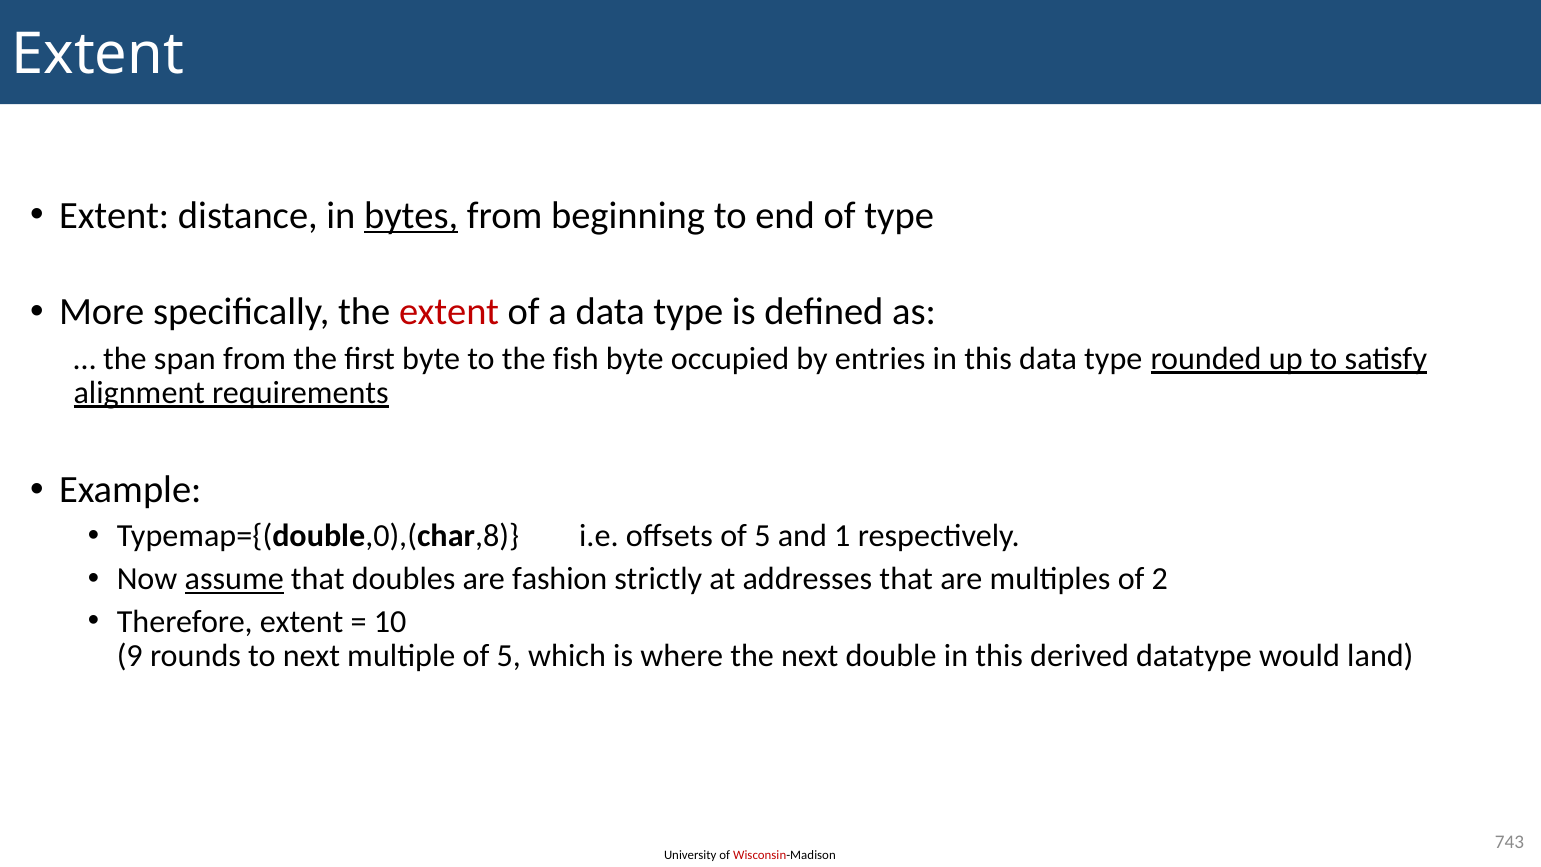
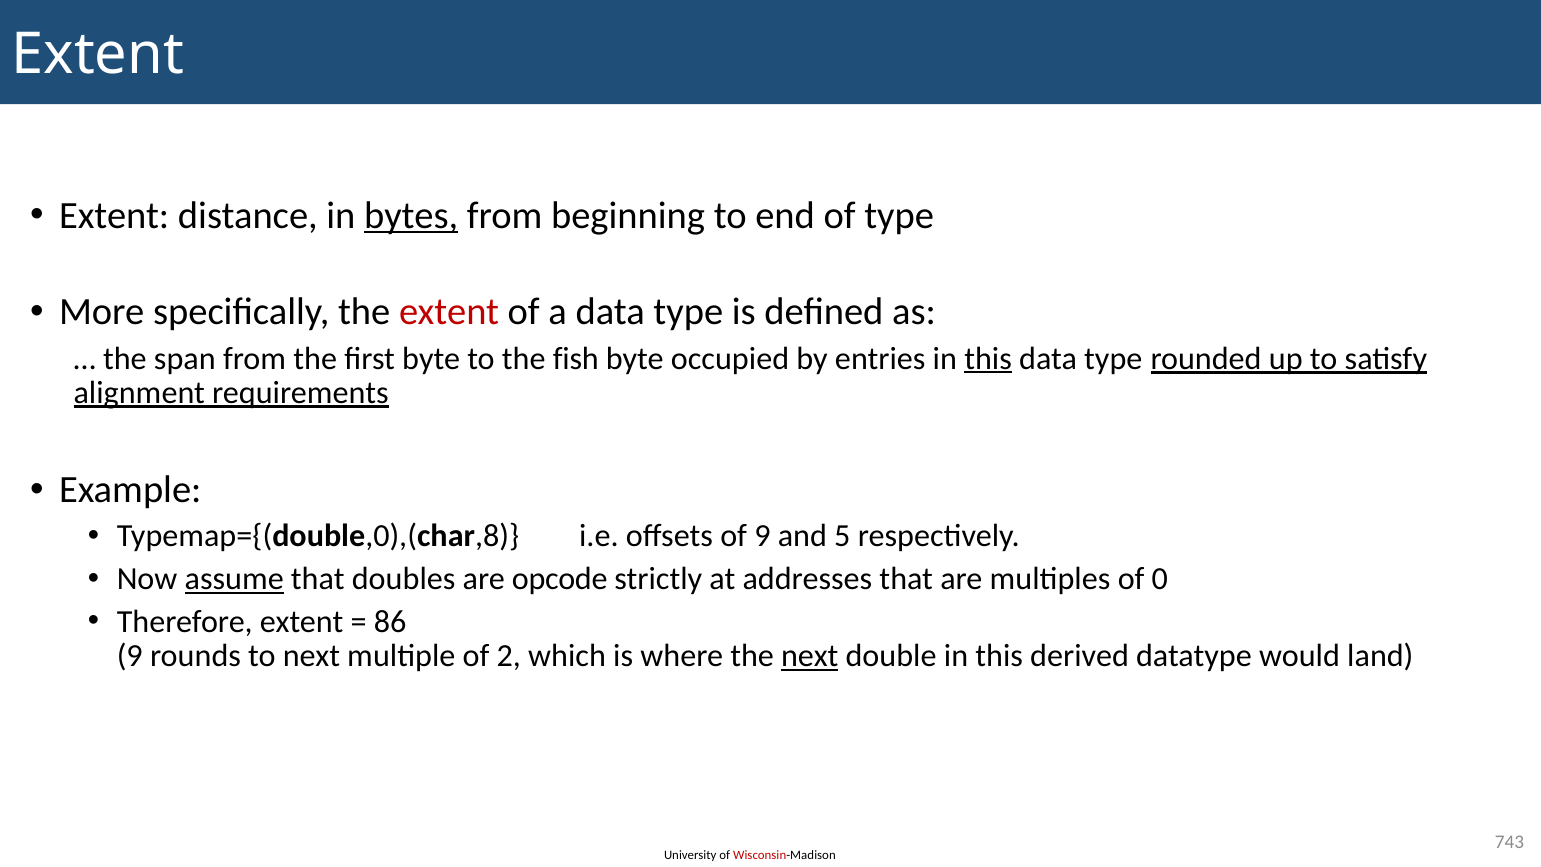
this underline: none -> present (988, 358)
offsets of 5: 5 -> 9 (762, 536)
1: 1 -> 5 (842, 536)
fashion: fashion -> opcode (560, 579)
2: 2 -> 0 (1160, 579)
10: 10 -> 86 (390, 621)
multiple of 5: 5 -> 2 (509, 656)
next underline: none -> present (810, 656)
